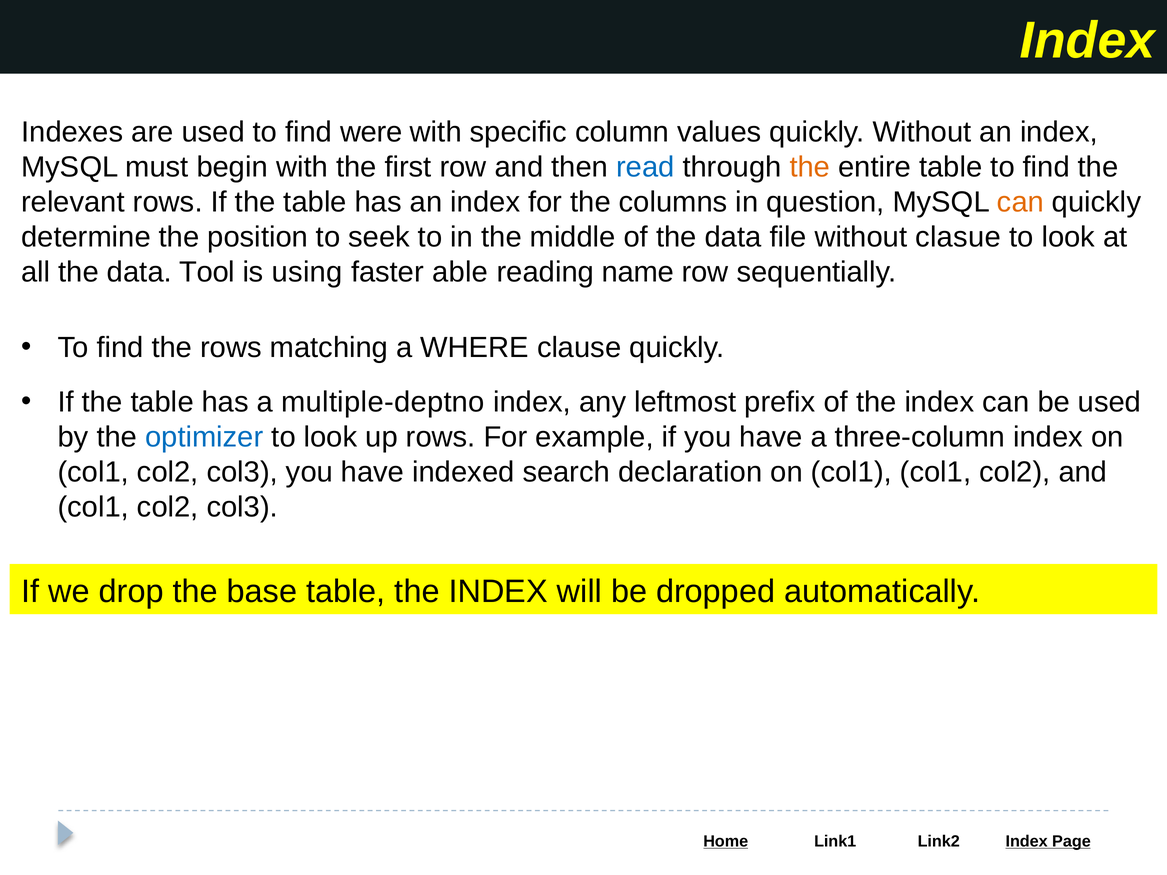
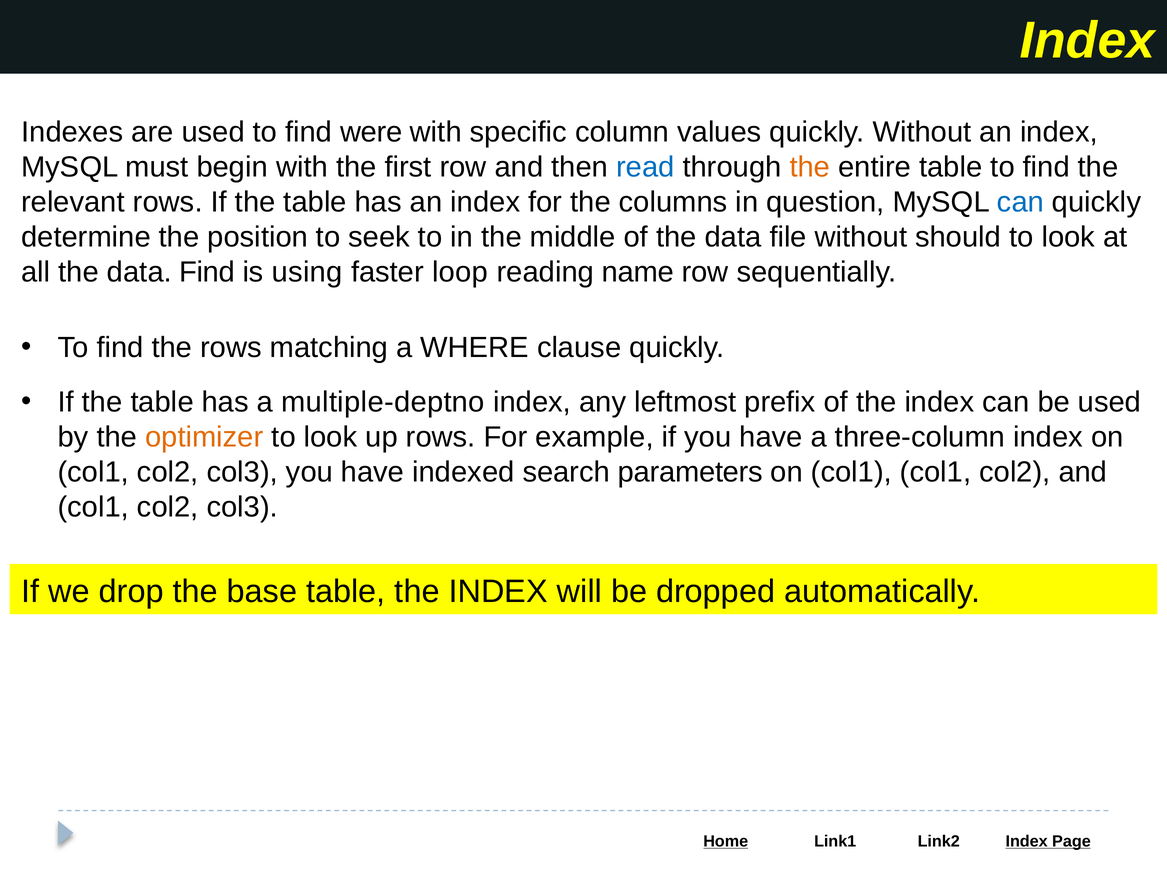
can colour: orange -> blue (1020, 202)
clasue: clasue -> should (958, 237)
data Tool: Tool -> Find (207, 272)
able: able -> loop (460, 272)
optimizer colour: blue -> orange (204, 437)
declaration: declaration -> parameters (690, 472)
